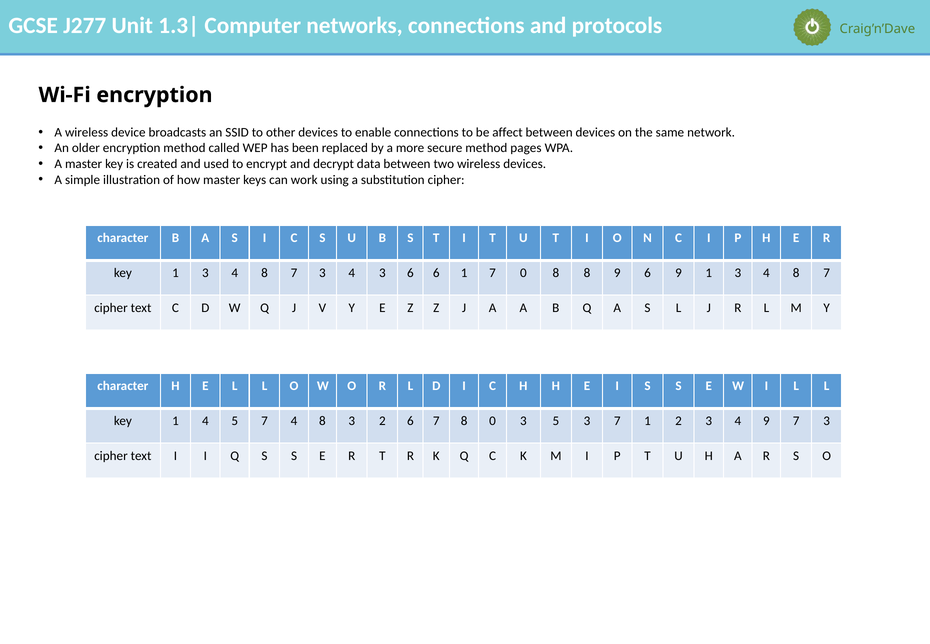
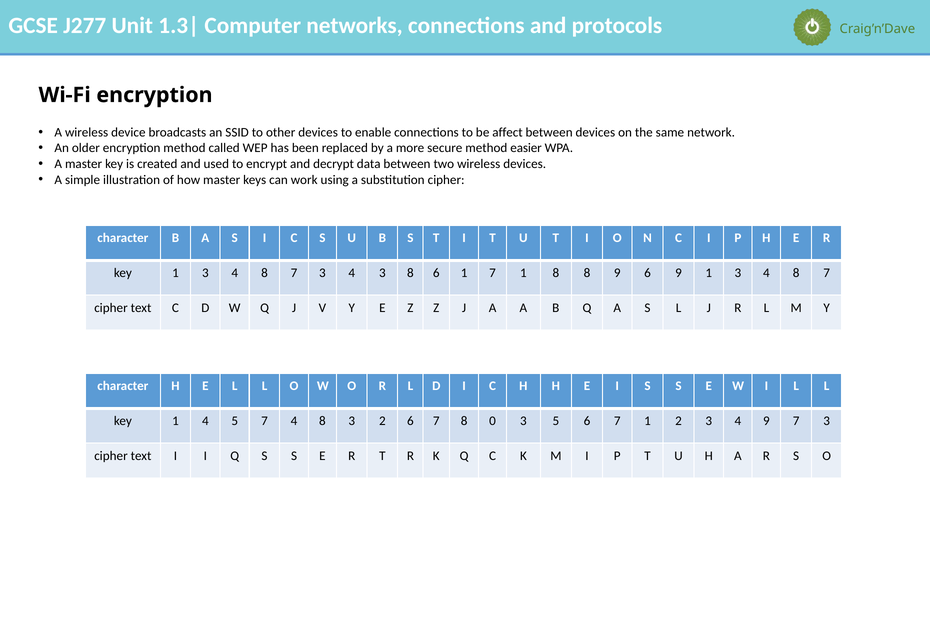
pages: pages -> easier (526, 148)
3 6: 6 -> 8 (410, 273)
1 7 0: 0 -> 1 (523, 273)
5 3: 3 -> 6 (587, 421)
